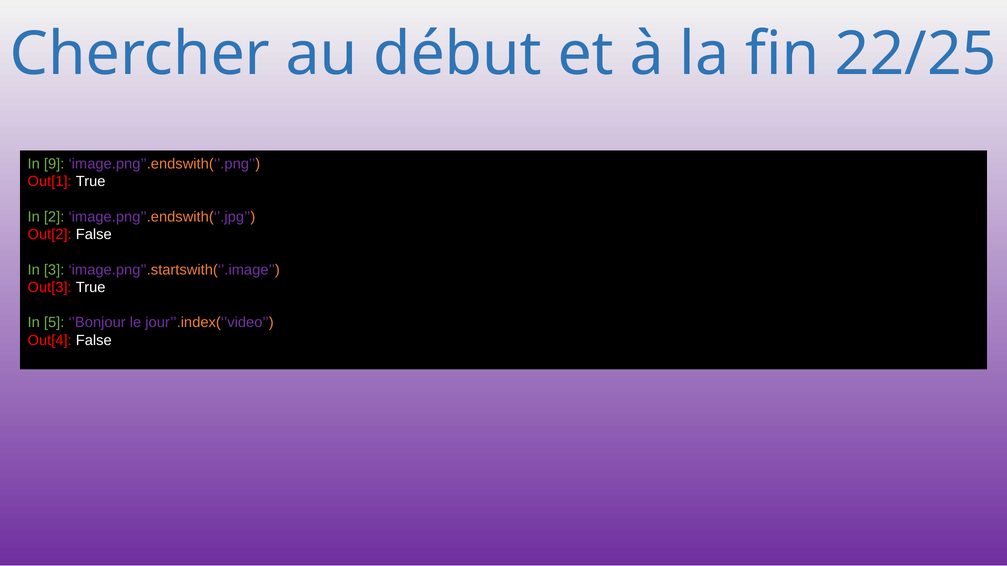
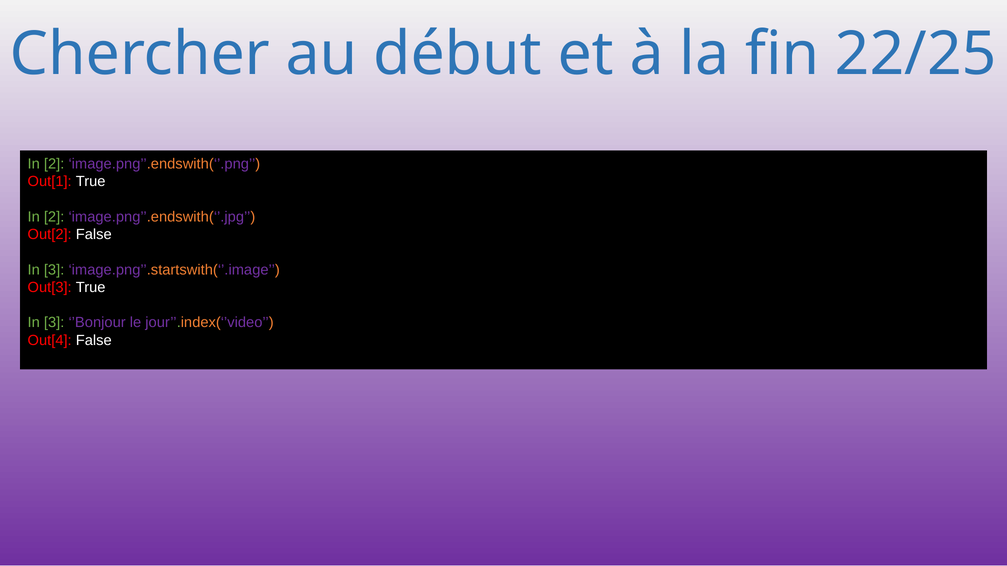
9: 9 -> 2 (54, 164)
5: 5 -> 3 (54, 323)
